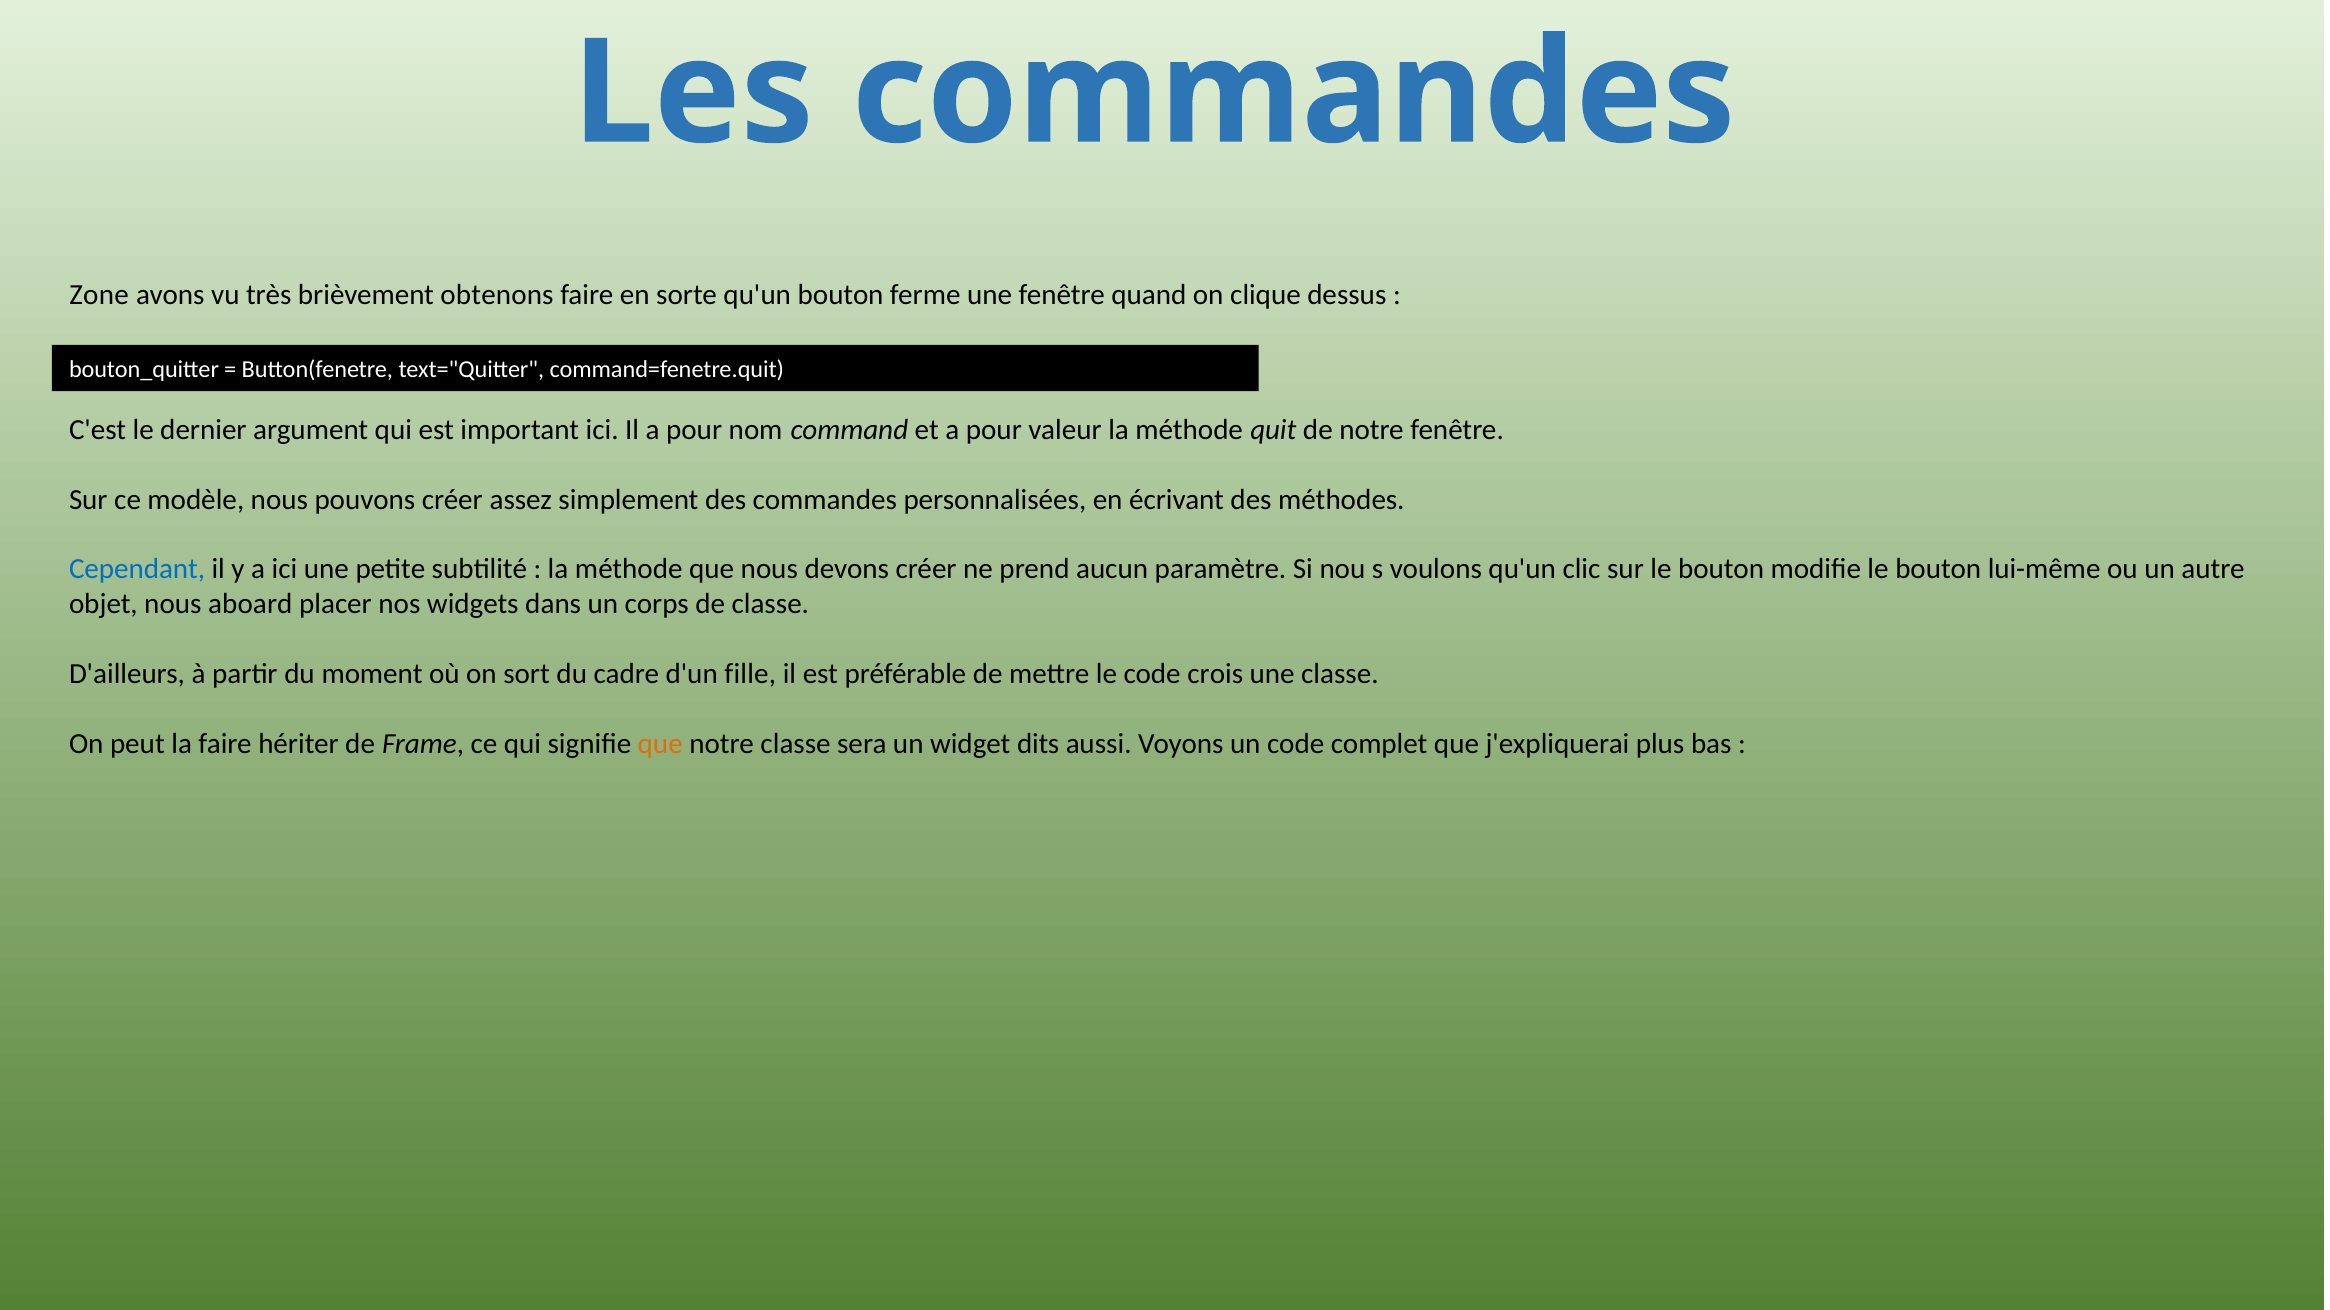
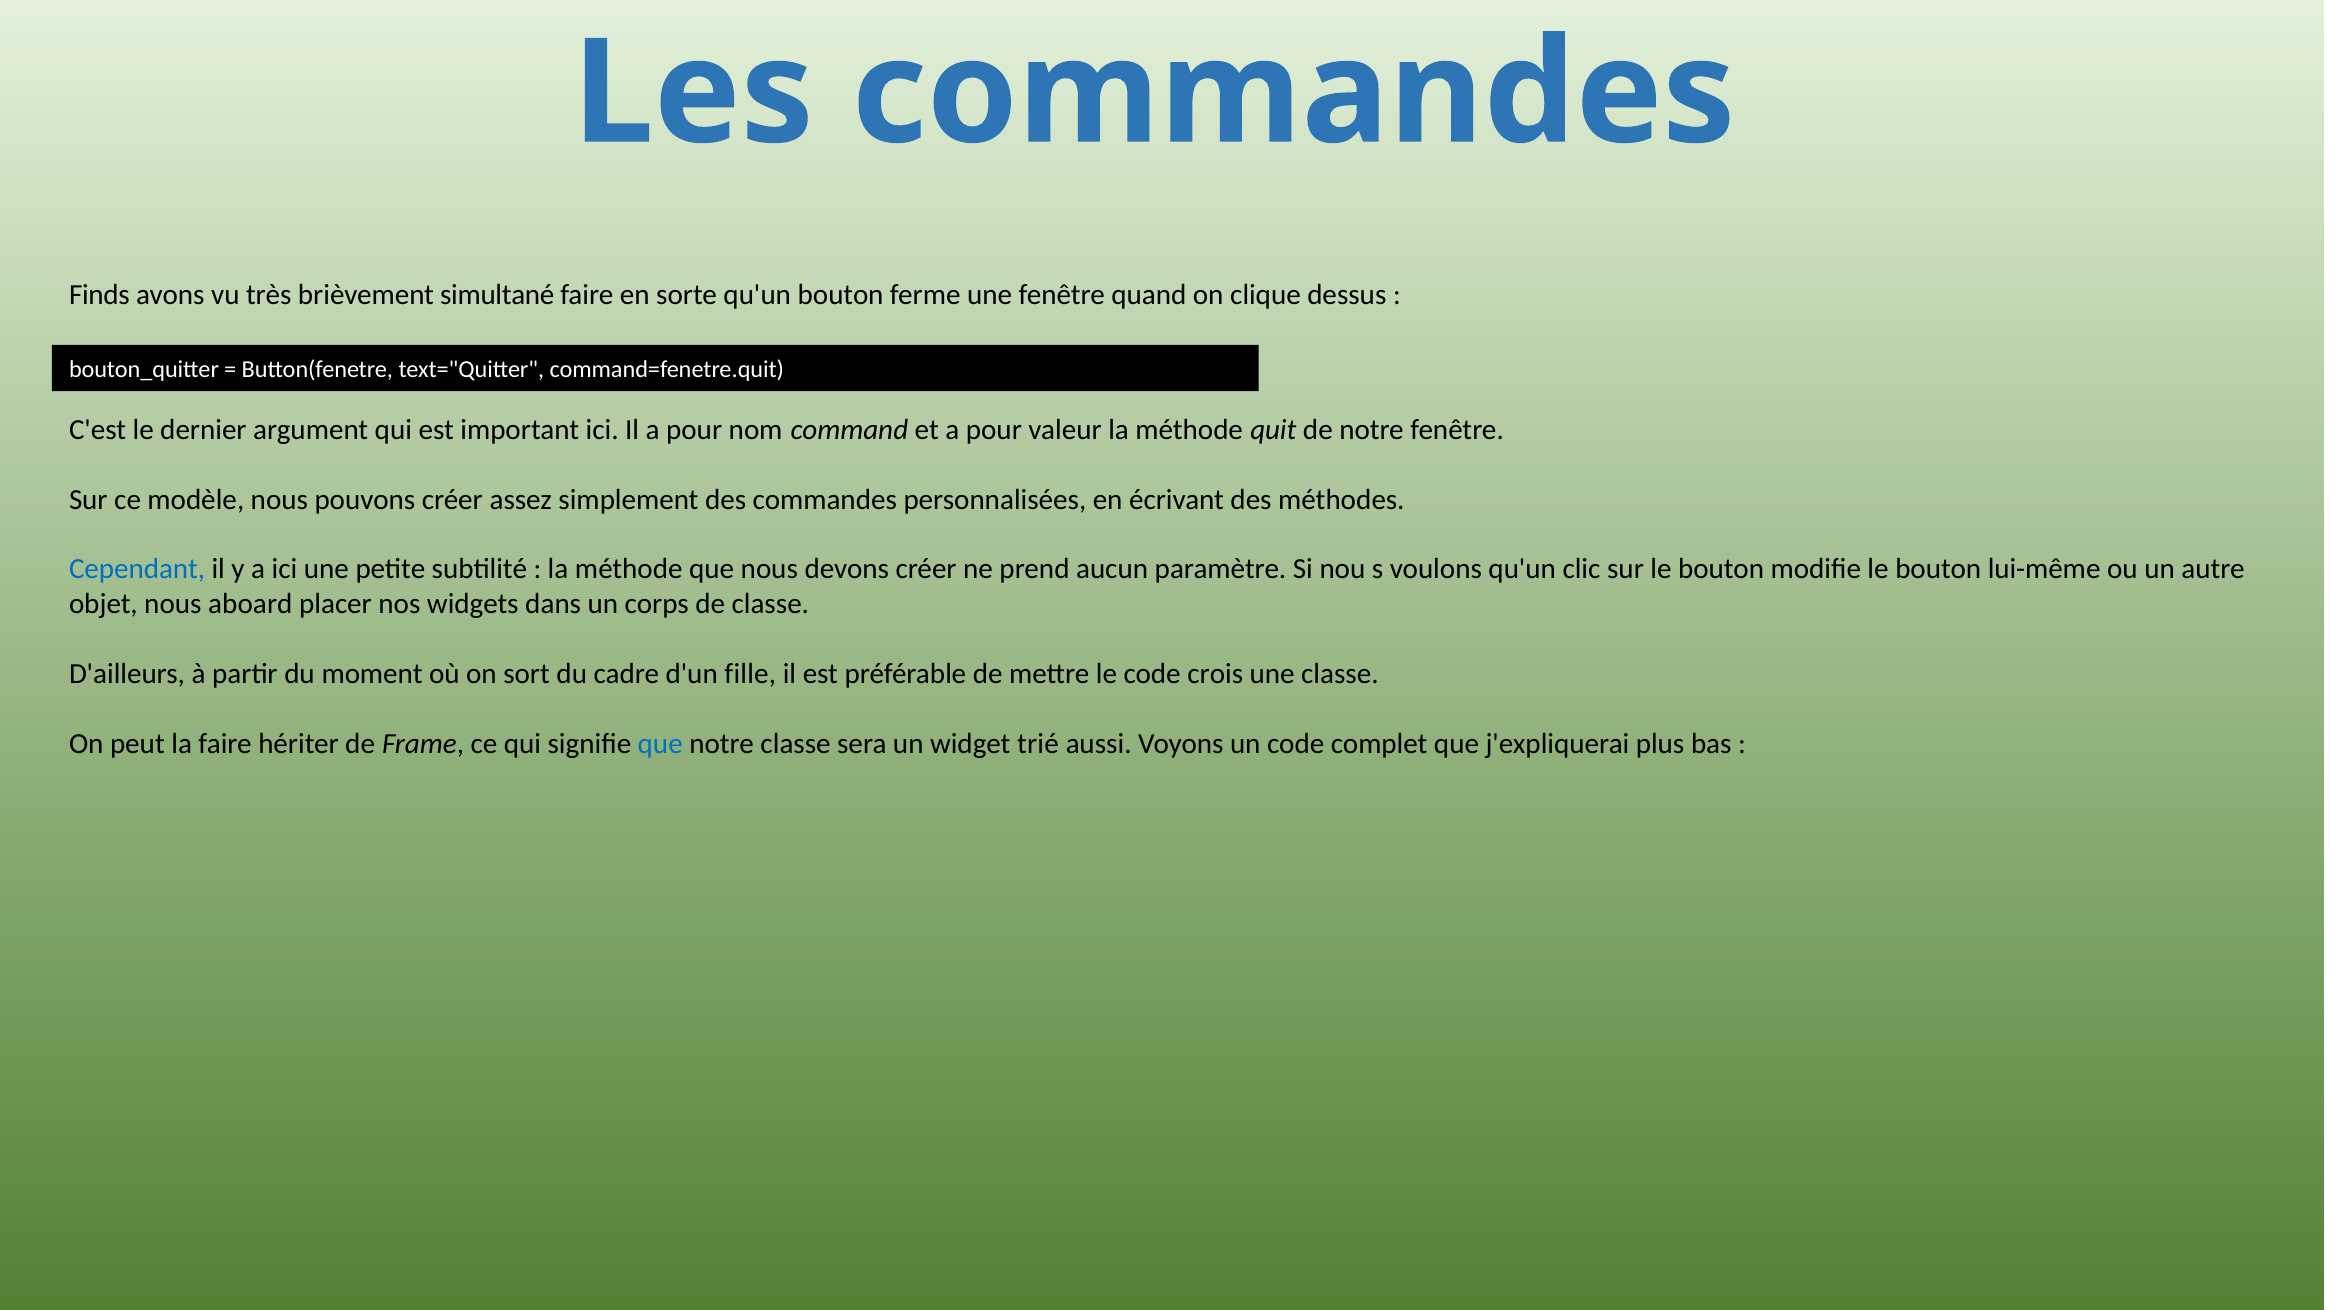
Zone: Zone -> Finds (99, 295)
obtenons: obtenons -> simultané (497, 295)
que colour: orange -> blue (660, 744)
dits: dits -> trié (1038, 744)
